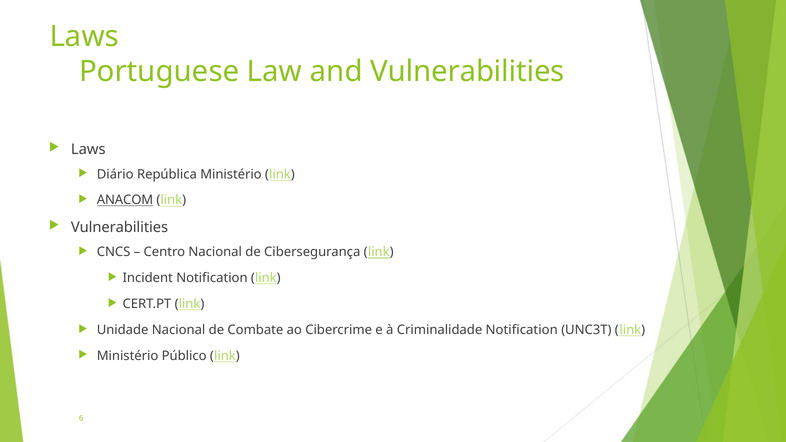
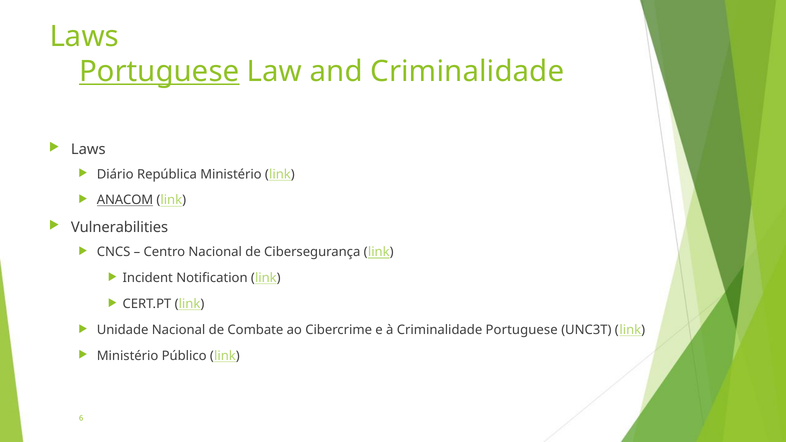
Portuguese underline: none -> present (159, 72)
and Vulnerabilities: Vulnerabilities -> Criminalidade (467, 72)
Criminalidade Notification: Notification -> Portuguese (522, 330)
